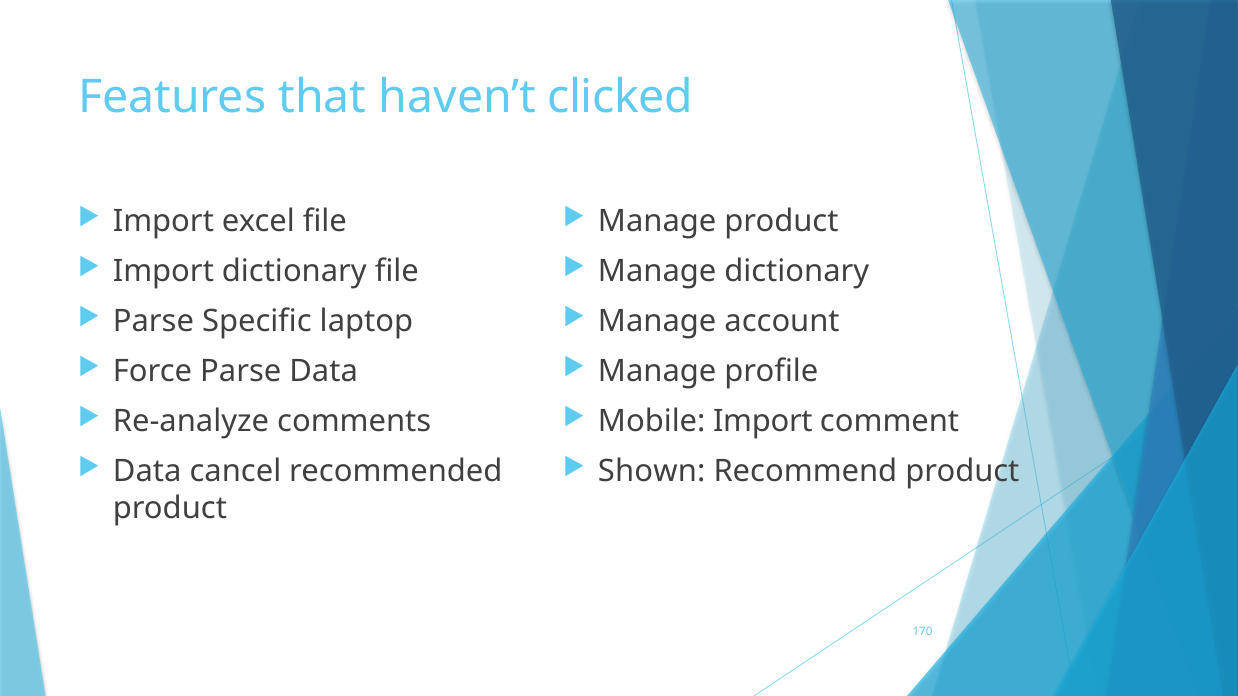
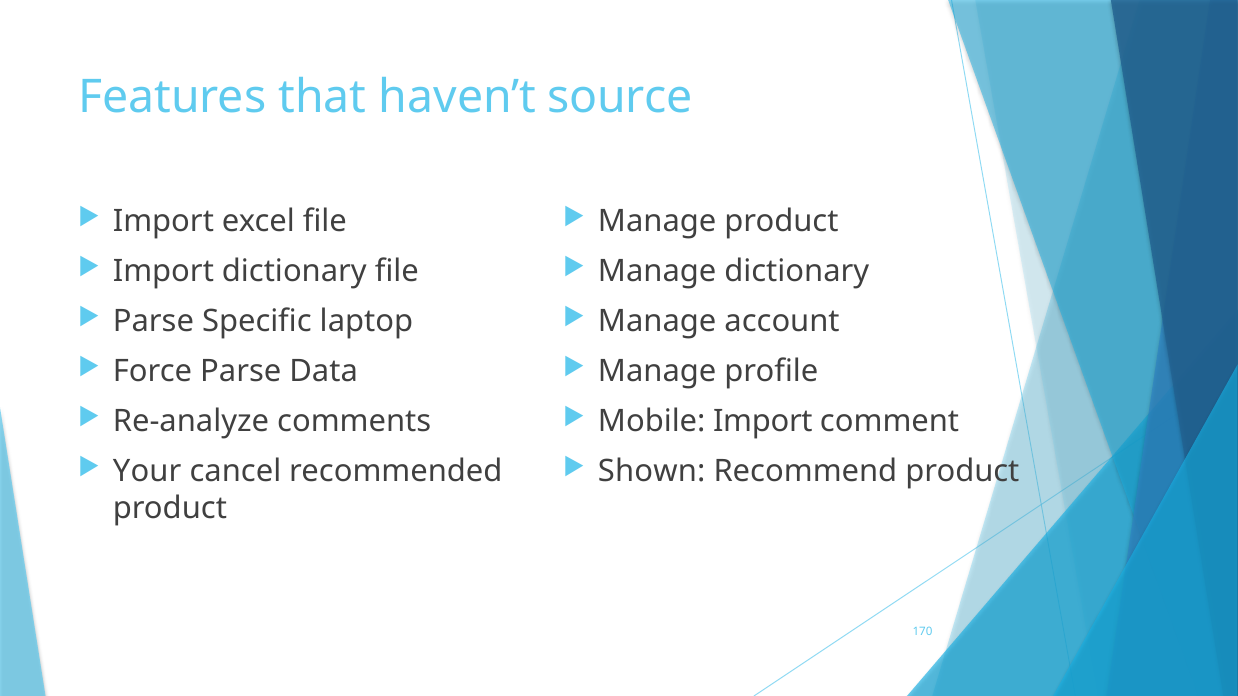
clicked: clicked -> source (620, 98)
Data: Data -> Your (147, 472)
